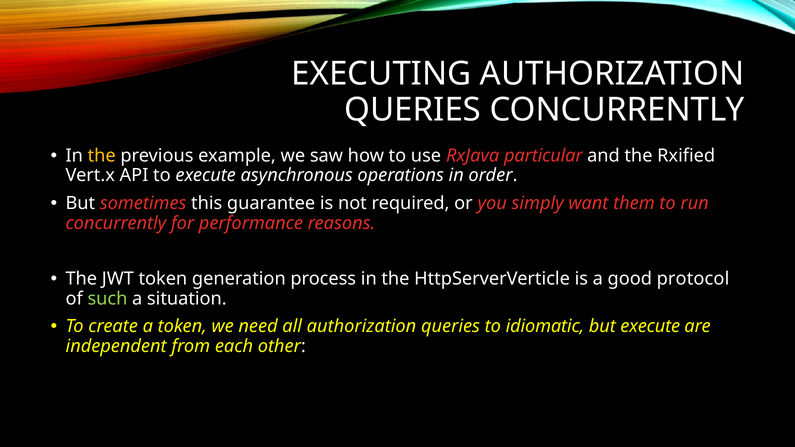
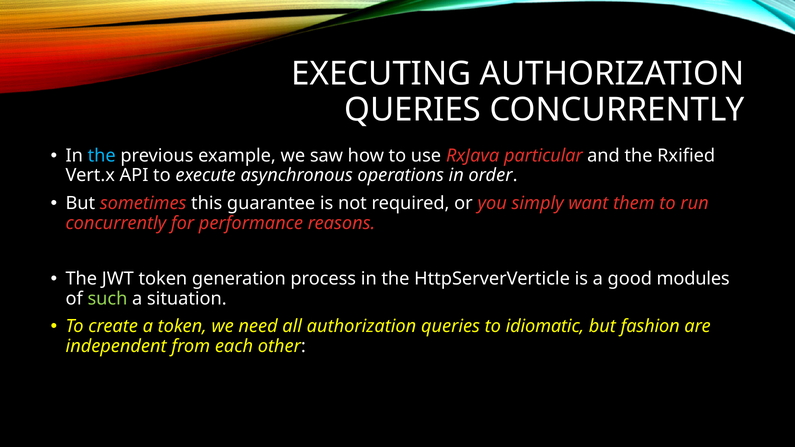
the colour: yellow -> light blue (102, 156)
protocol: protocol -> modules (693, 279)
but execute: execute -> fashion (650, 327)
